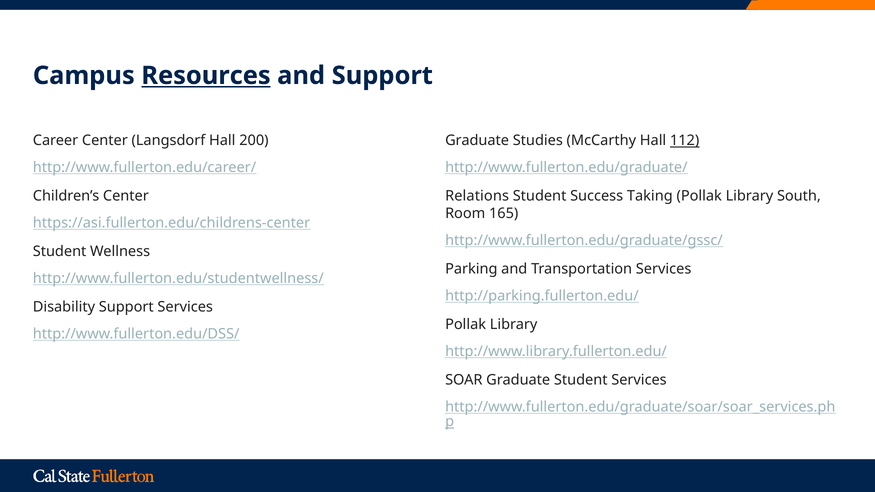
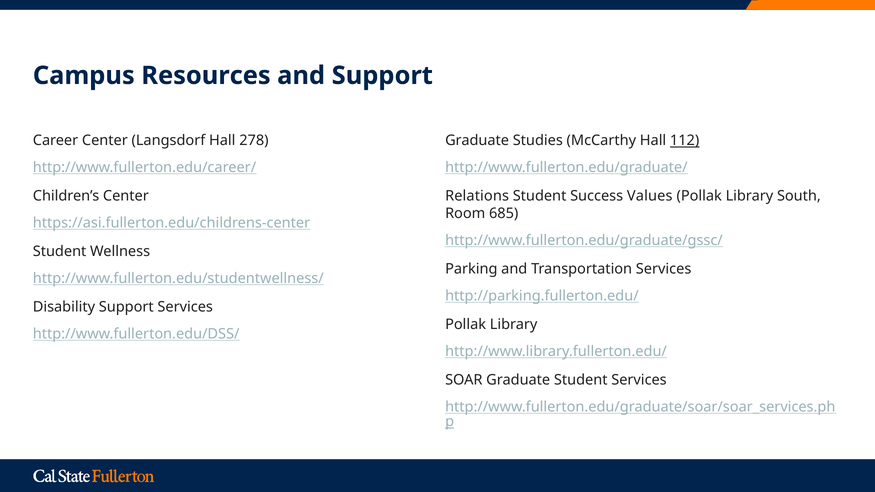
Resources underline: present -> none (206, 76)
200: 200 -> 278 (254, 141)
Taking: Taking -> Values (650, 196)
165: 165 -> 685 (504, 214)
